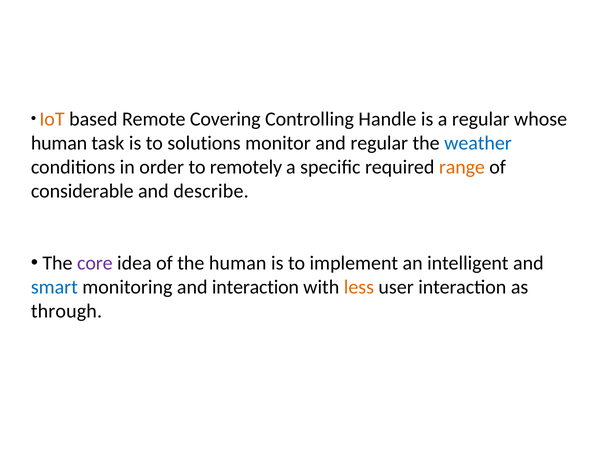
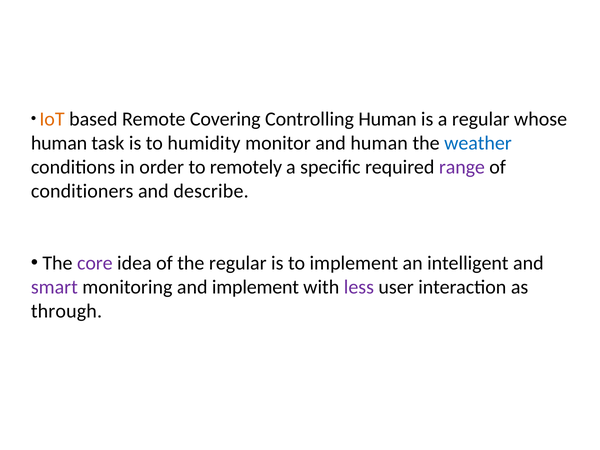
Controlling Handle: Handle -> Human (388, 119)
solutions: solutions -> humidity (204, 143)
and regular: regular -> human (379, 143)
range colour: orange -> purple (462, 167)
considerable: considerable -> conditioners (82, 191)
the human: human -> regular (238, 263)
smart colour: blue -> purple (54, 287)
and interaction: interaction -> implement (255, 287)
less colour: orange -> purple (359, 287)
